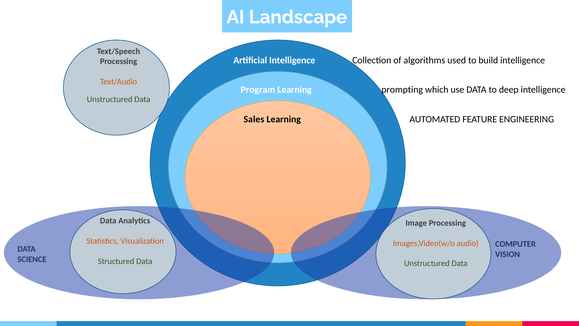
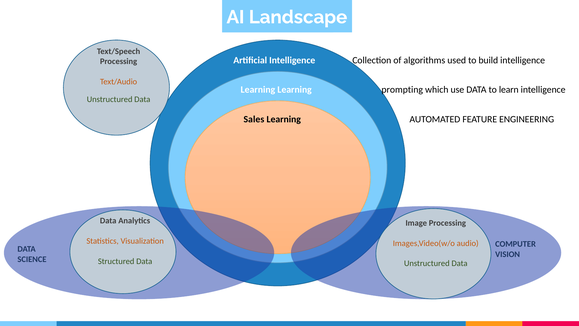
Program: Program -> Learning (258, 90)
deep: deep -> learn (509, 90)
